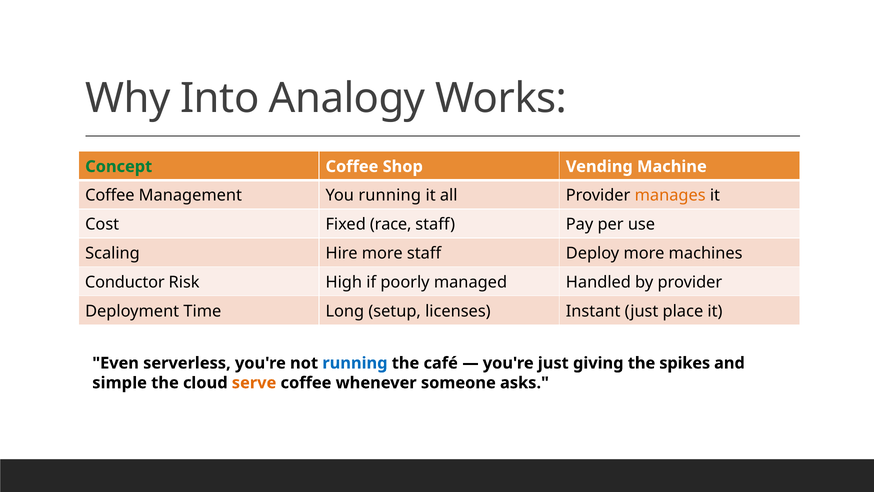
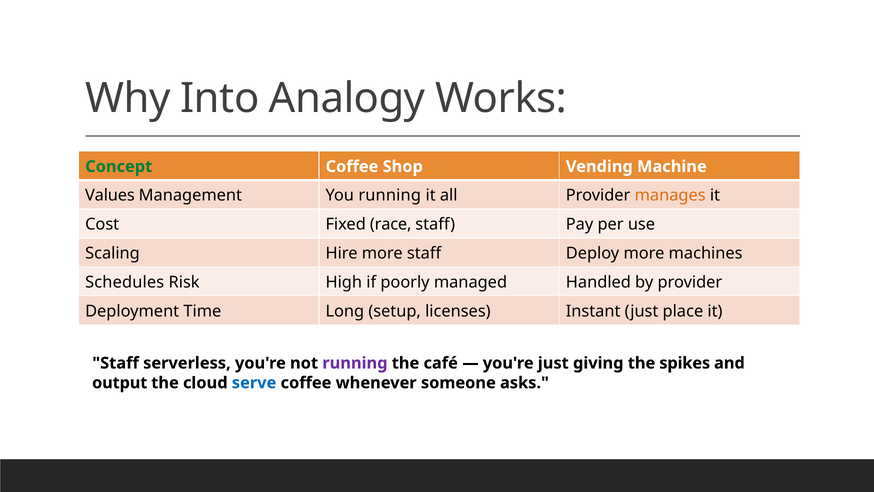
Coffee: Coffee -> Values (110, 195)
Conductor: Conductor -> Schedules (125, 282)
Even: Even -> Staff (116, 363)
running colour: blue -> purple (355, 363)
simple: simple -> output (120, 383)
serve colour: orange -> blue (254, 383)
